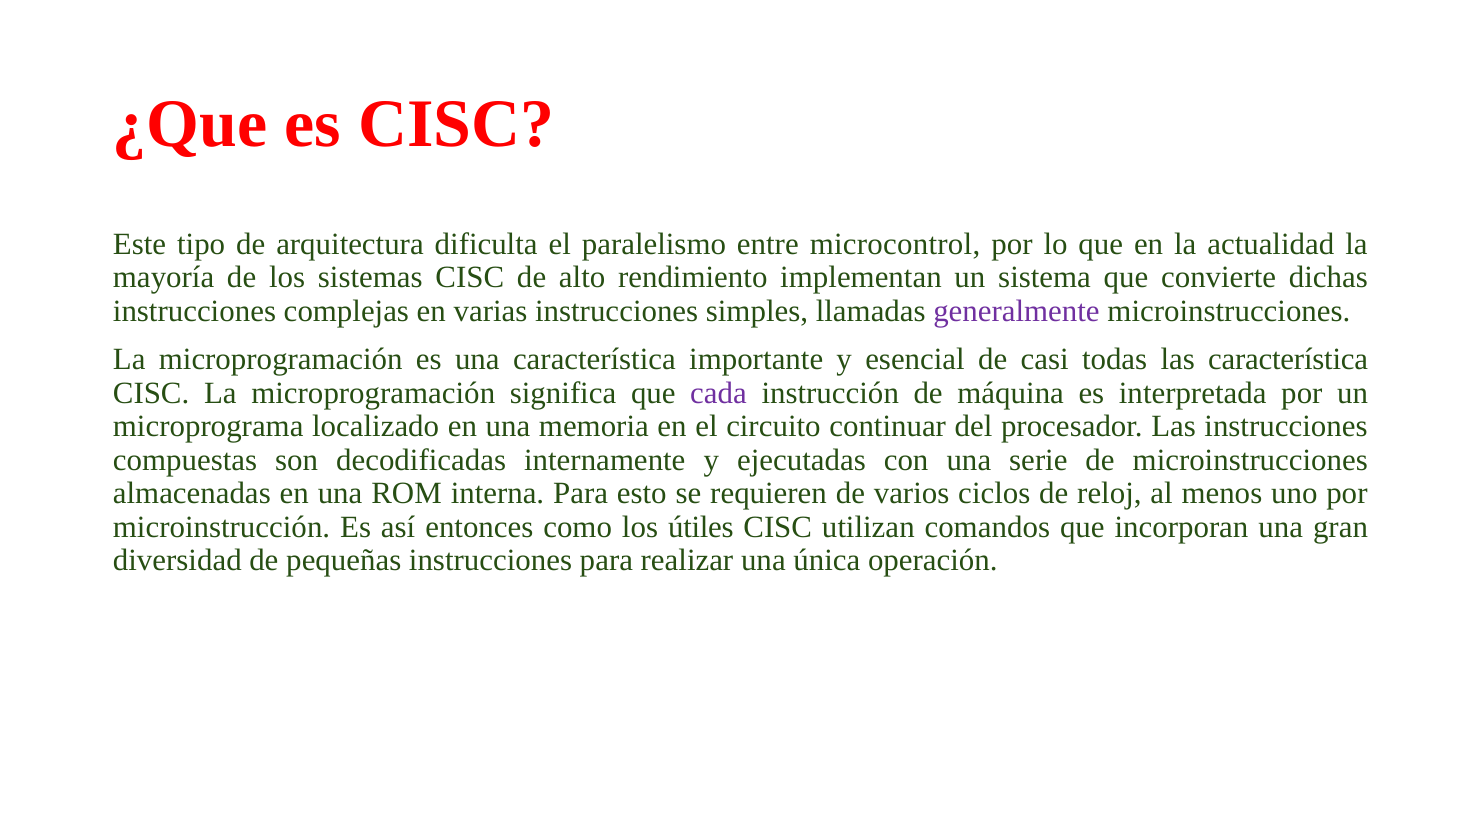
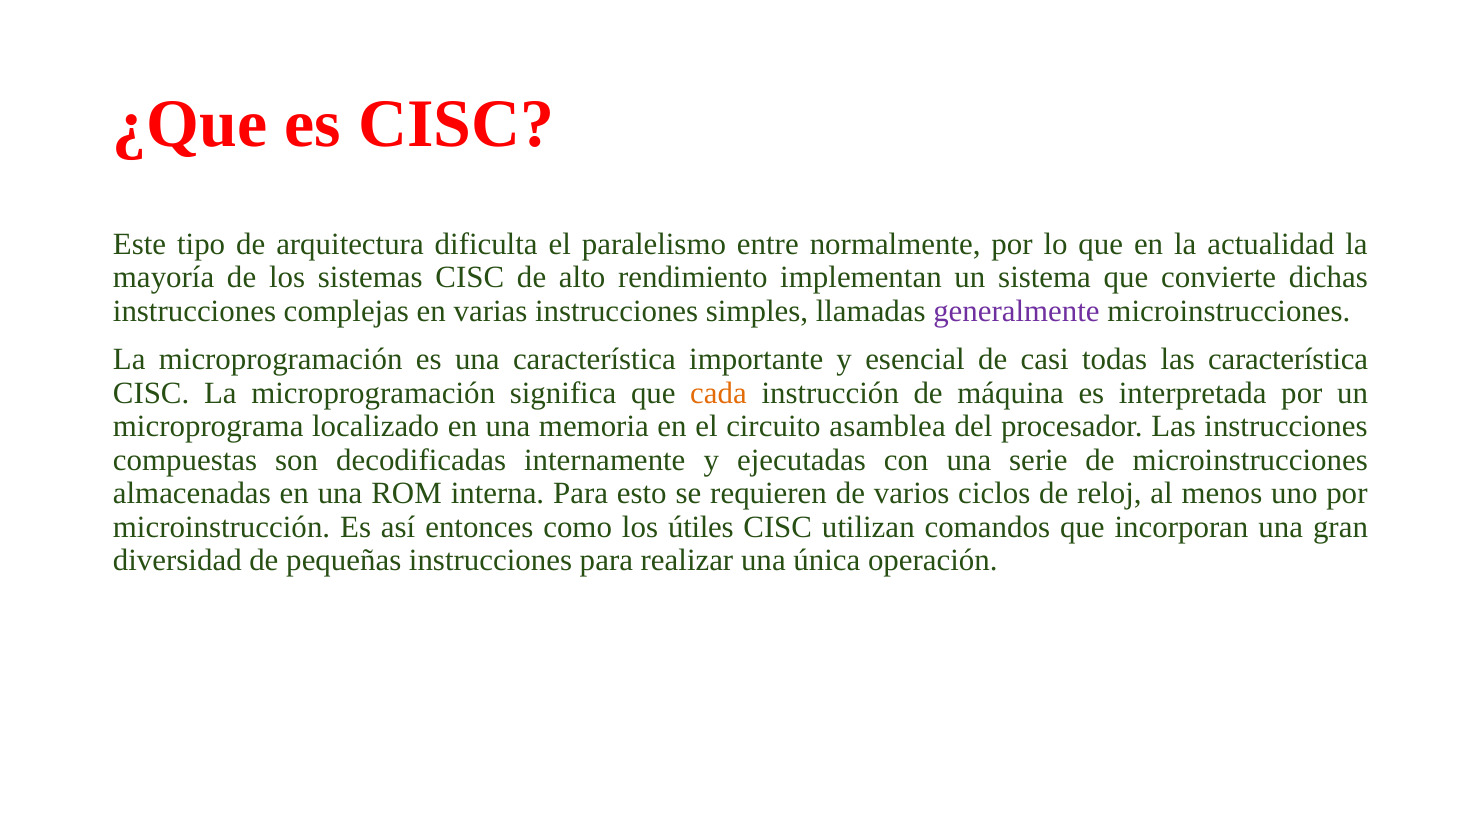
microcontrol: microcontrol -> normalmente (895, 244)
cada colour: purple -> orange (718, 393)
continuar: continuar -> asamblea (888, 426)
